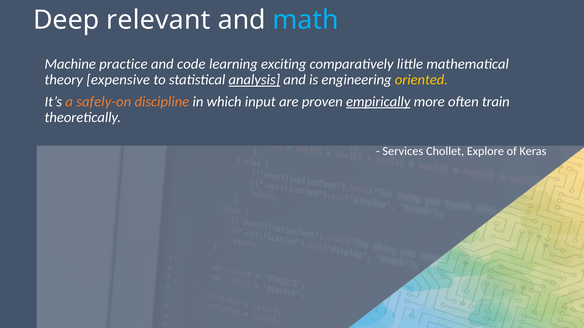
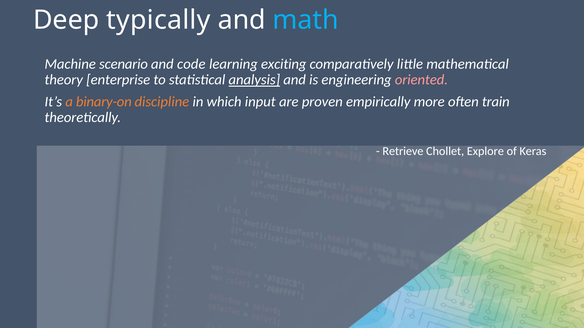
relevant: relevant -> typically (158, 20)
practice: practice -> scenario (124, 64)
expensive: expensive -> enterprise (118, 80)
oriented colour: yellow -> pink (421, 80)
safely-on: safely-on -> binary-on (104, 102)
empirically underline: present -> none (378, 102)
Services: Services -> Retrieve (403, 151)
